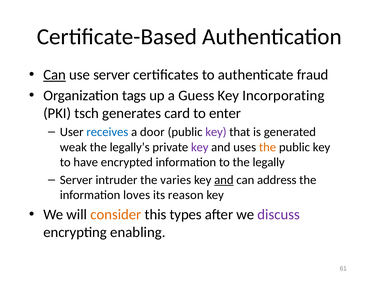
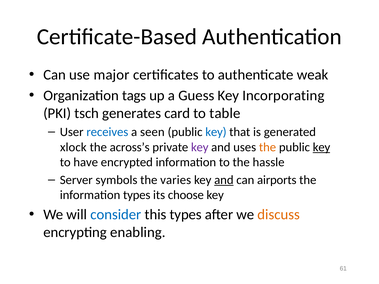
Can underline: present -> none (55, 75)
use server: server -> major (112, 75)
fraud: fraud -> weak (313, 75)
enter: enter -> table (225, 113)
door: door -> seen (152, 132)
key colour: purple -> blue (216, 132)
weak: weak -> xlock (73, 147)
legally’s: legally’s -> across’s (130, 147)
key underline: none -> present (322, 147)
legally: legally -> hassle (269, 162)
intruder: intruder -> symbols (116, 180)
address: address -> airports (277, 180)
information loves: loves -> types (137, 195)
reason: reason -> choose (186, 195)
consider colour: orange -> blue (116, 215)
discuss colour: purple -> orange (279, 215)
